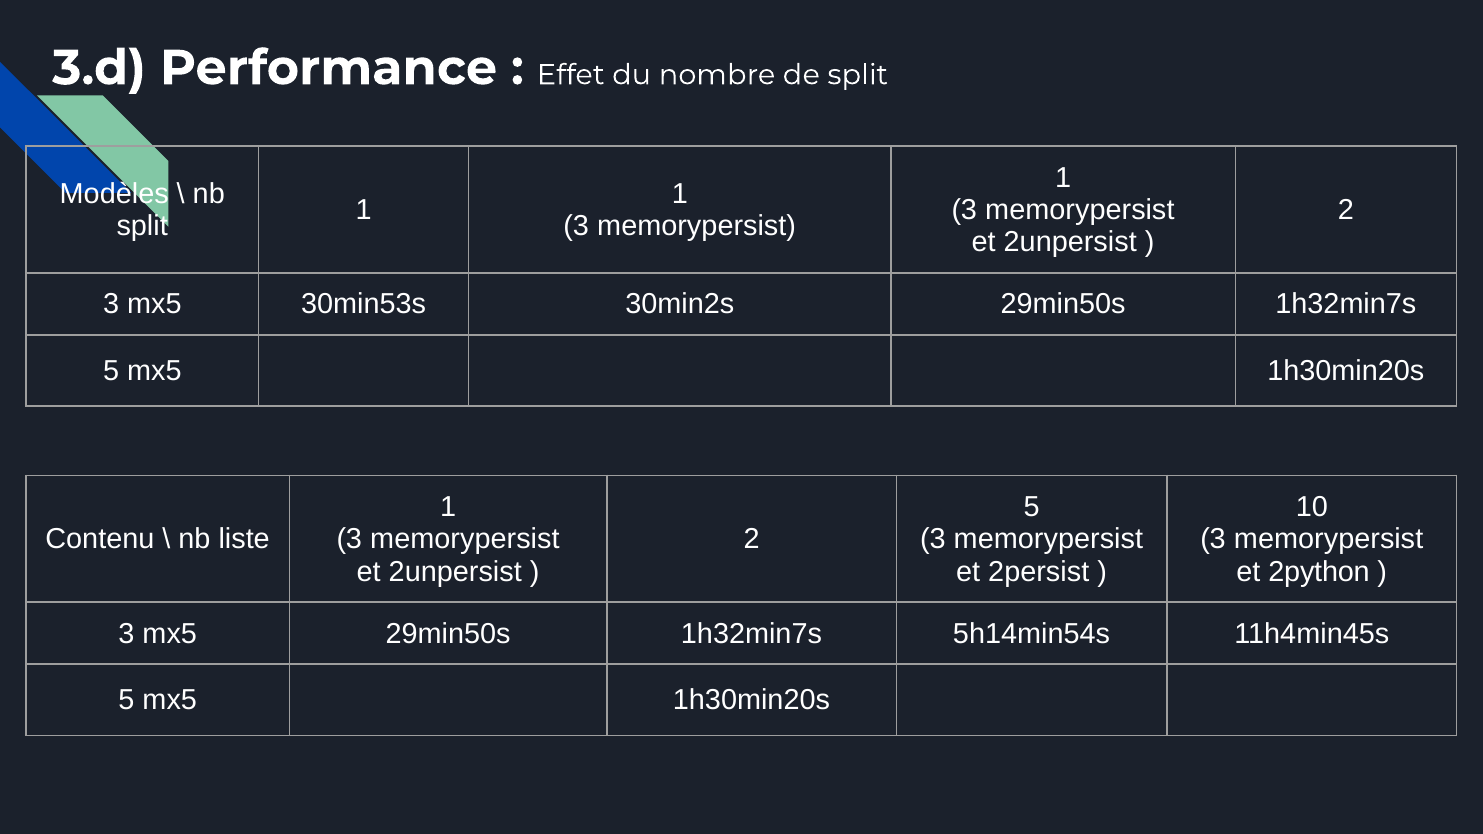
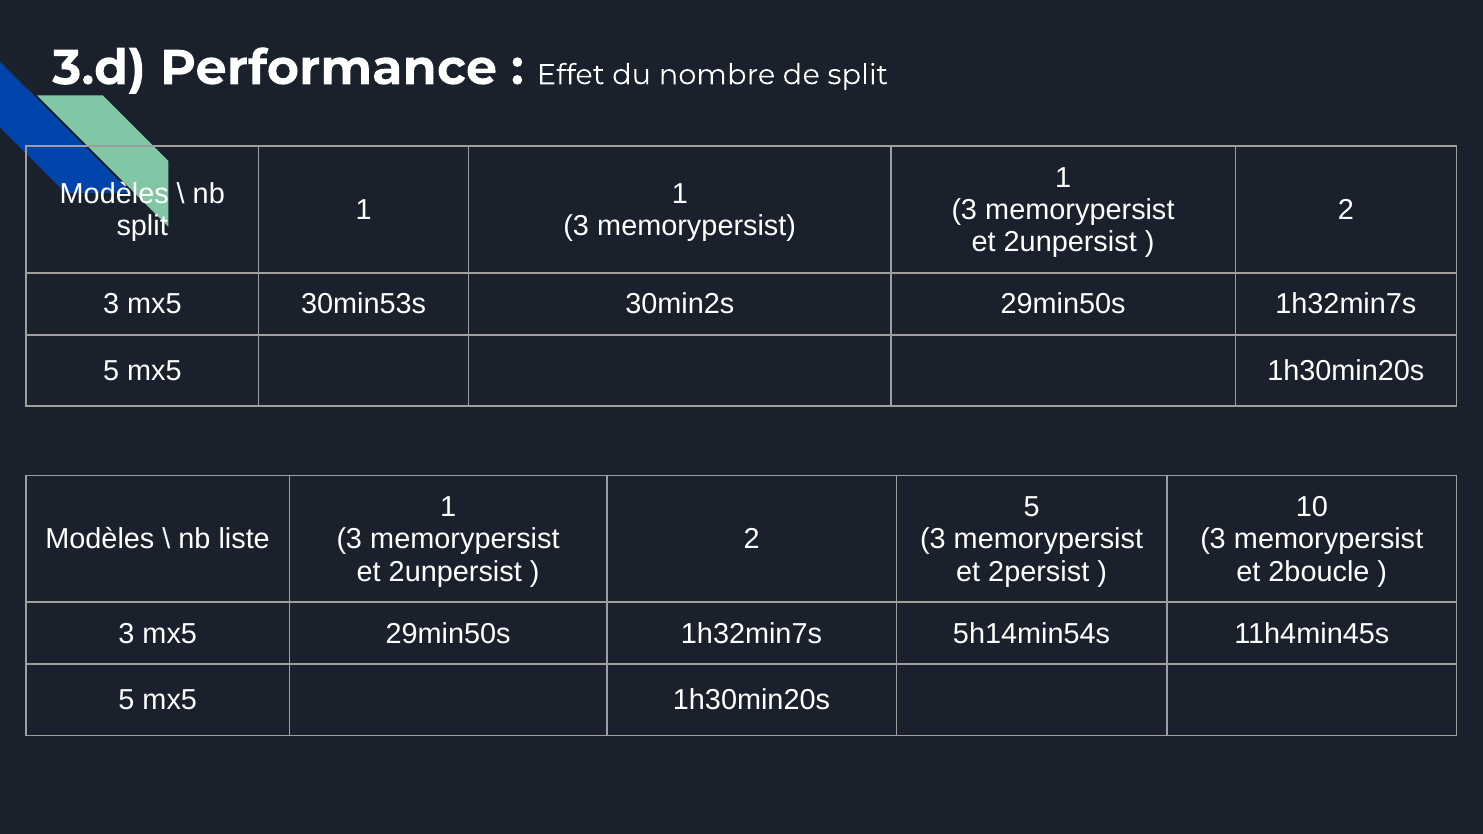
Contenu: Contenu -> Modèles (100, 539)
2python: 2python -> 2boucle (1319, 572)
